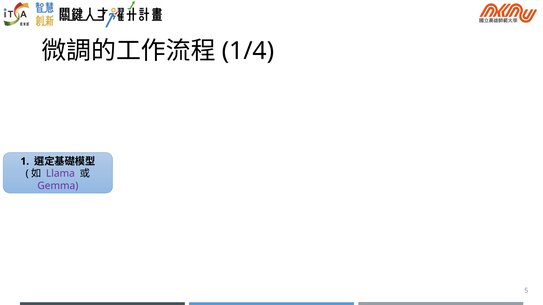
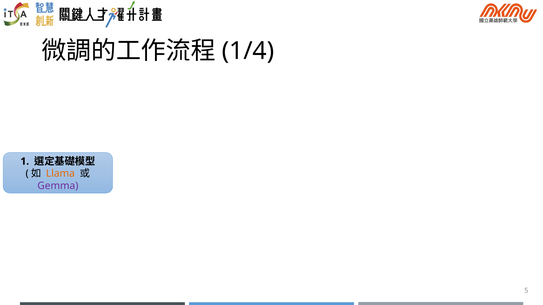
Llama colour: purple -> orange (60, 174)
